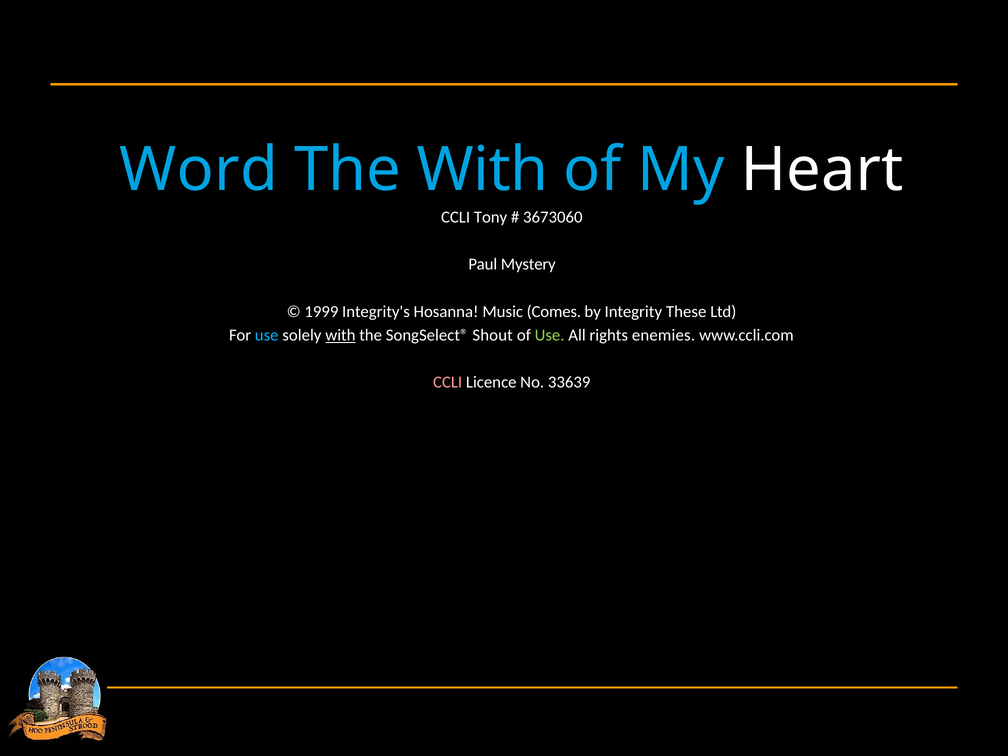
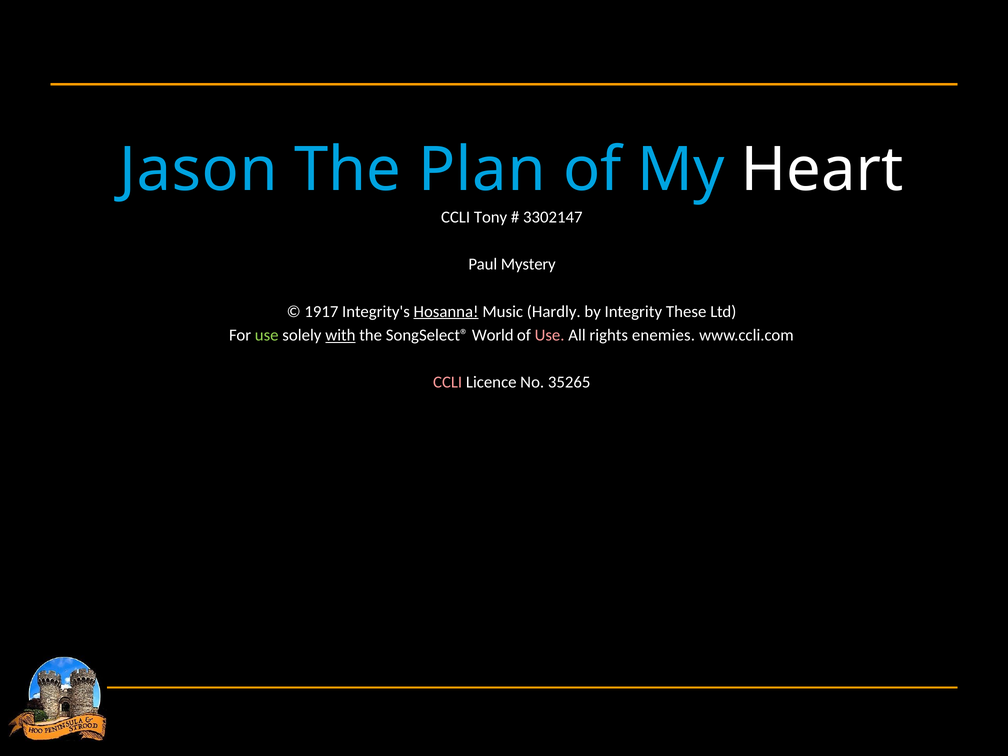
Word: Word -> Jason (199, 170)
The With: With -> Plan (482, 170)
3673060: 3673060 -> 3302147 (553, 217)
1999: 1999 -> 1917 (321, 312)
Hosanna underline: none -> present (446, 312)
Comes: Comes -> Hardly (554, 312)
use colour: light blue -> light green (267, 335)
Shout: Shout -> World (493, 335)
Use colour: light green -> pink (550, 335)
33639: 33639 -> 35265 (569, 382)
